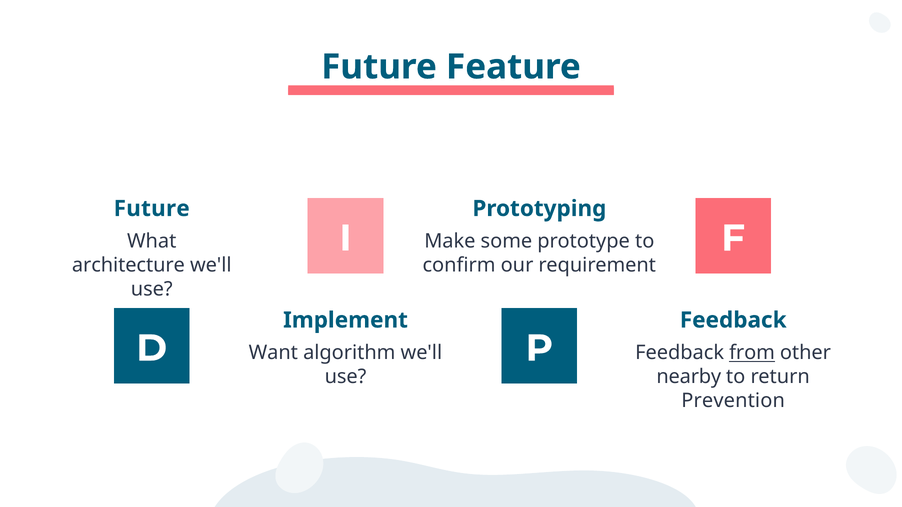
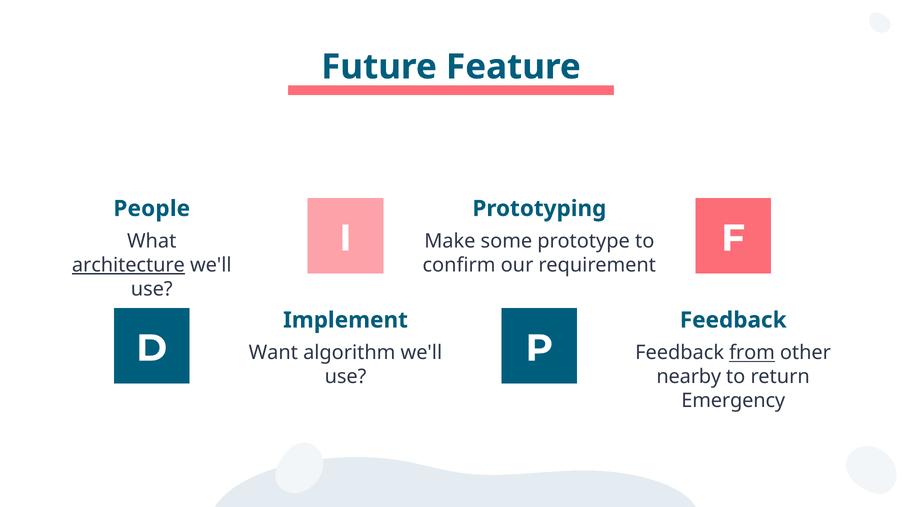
Future: Future -> People (152, 209)
architecture underline: none -> present (128, 265)
Prevention: Prevention -> Emergency (733, 401)
